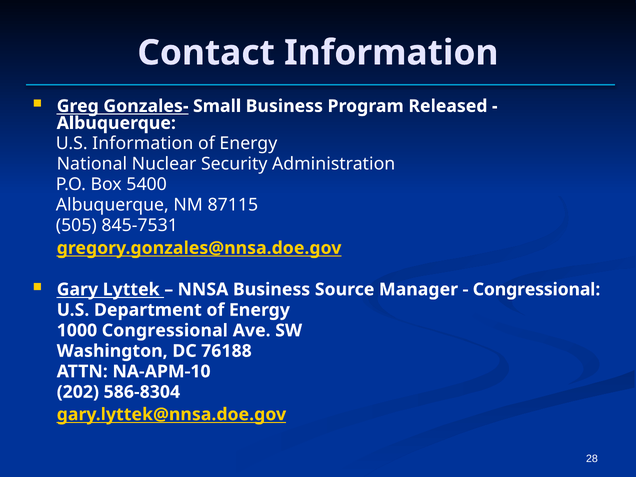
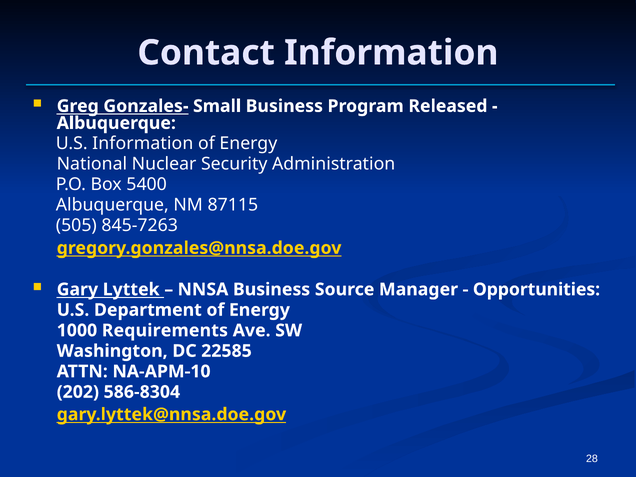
845-7531: 845-7531 -> 845-7263 (140, 226)
Congressional: Congressional -> Opportunities (536, 289)
1000 Congressional: Congressional -> Requirements (165, 330)
76188: 76188 -> 22585 (226, 351)
